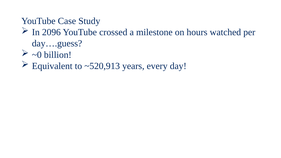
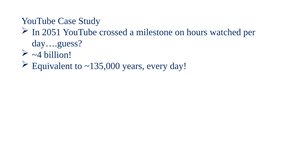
2096: 2096 -> 2051 (51, 32)
~0: ~0 -> ~4 (37, 55)
~520,913: ~520,913 -> ~135,000 (102, 66)
